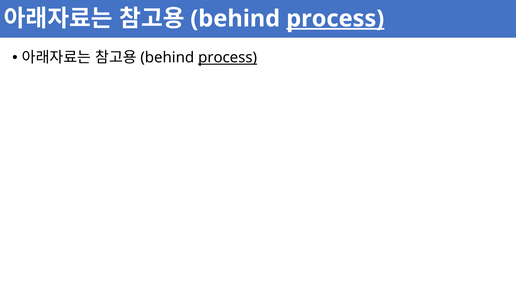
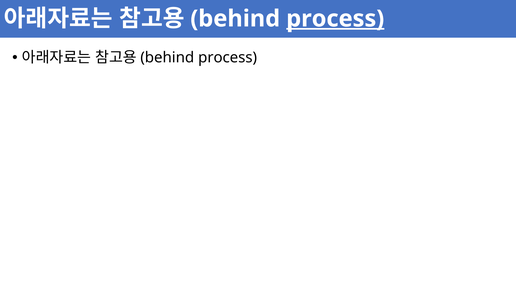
process underline: present -> none (228, 58)
